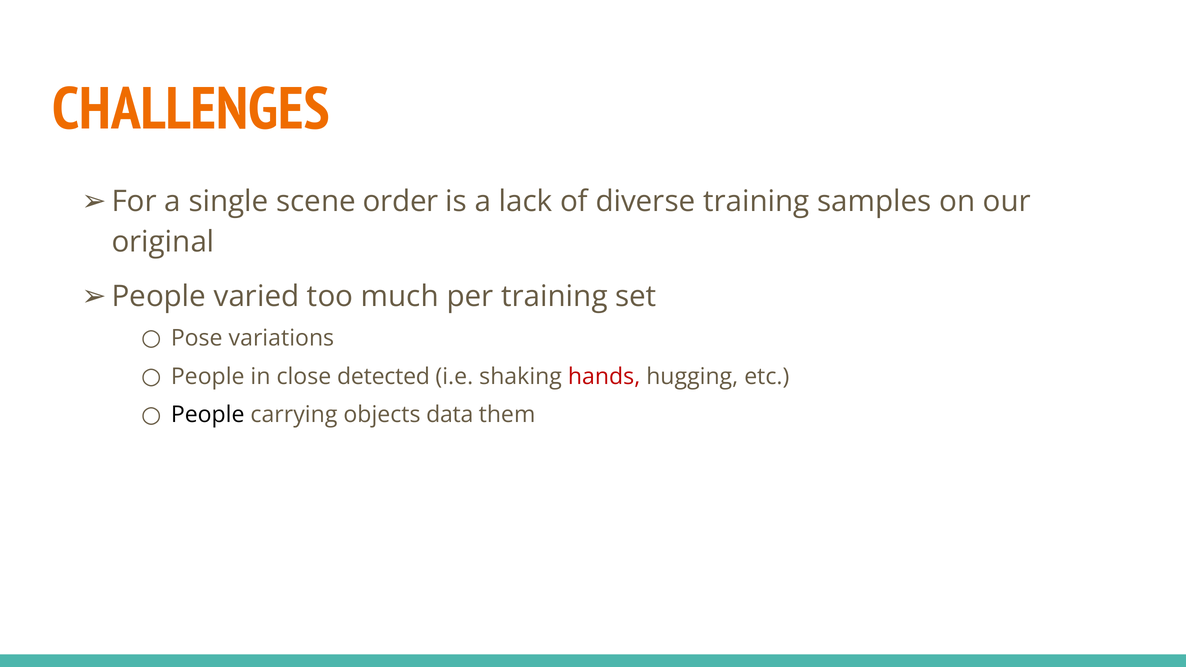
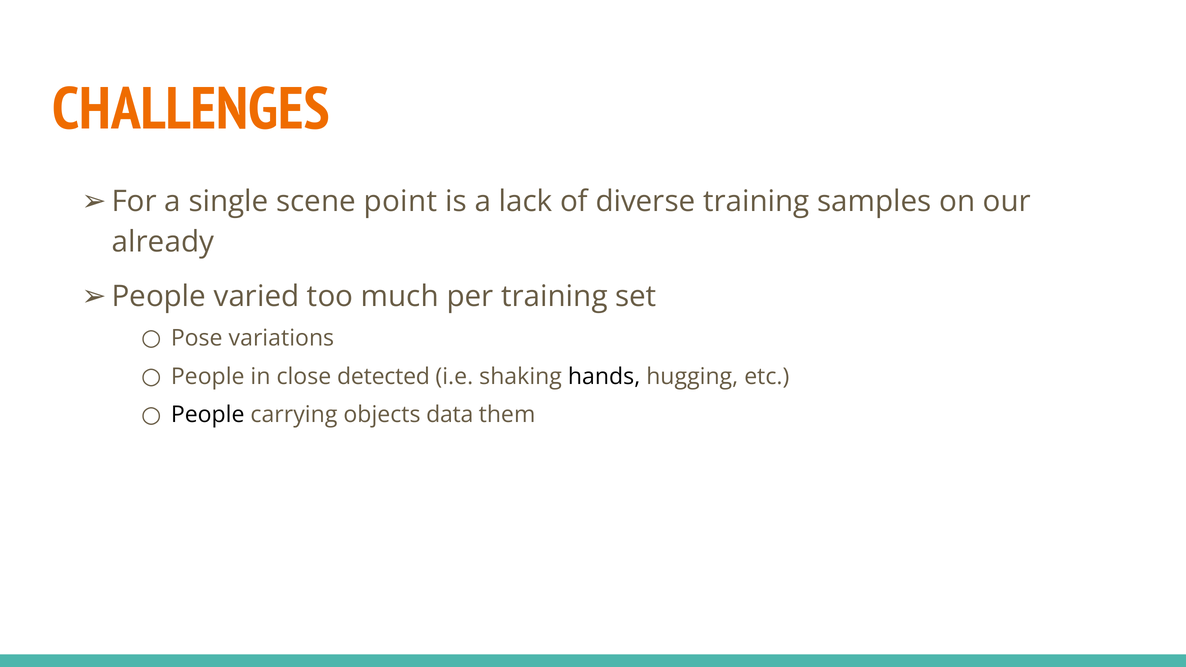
order: order -> point (400, 201)
original: original -> already (163, 242)
hands colour: red -> black (604, 377)
